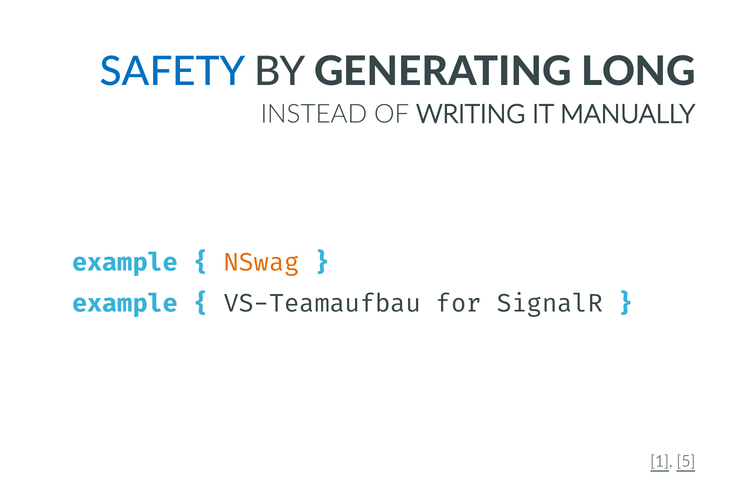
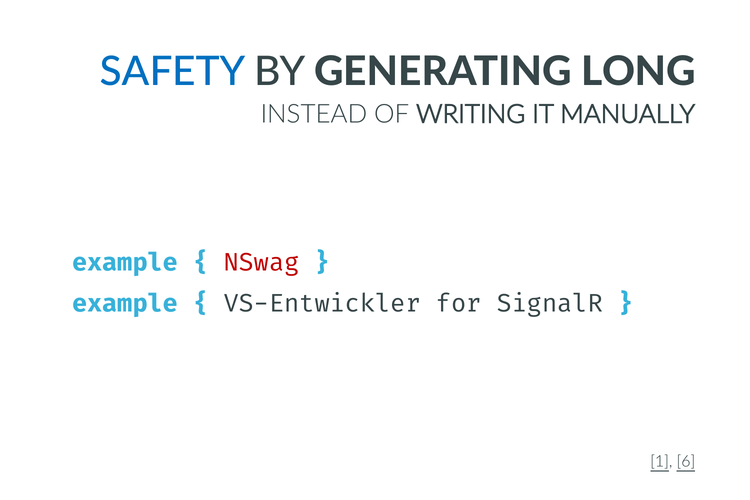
NSwag colour: orange -> red (262, 262)
VS-Teamaufbau: VS-Teamaufbau -> VS-Entwickler (322, 304)
5: 5 -> 6 (686, 462)
